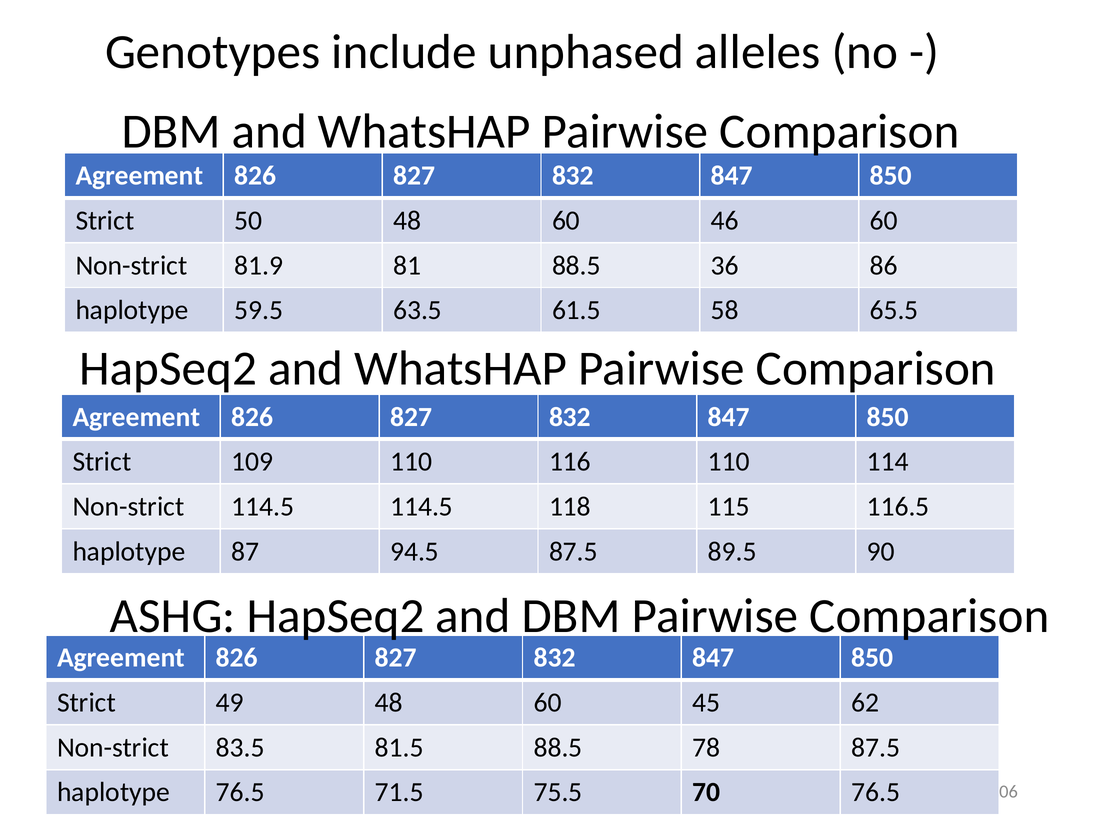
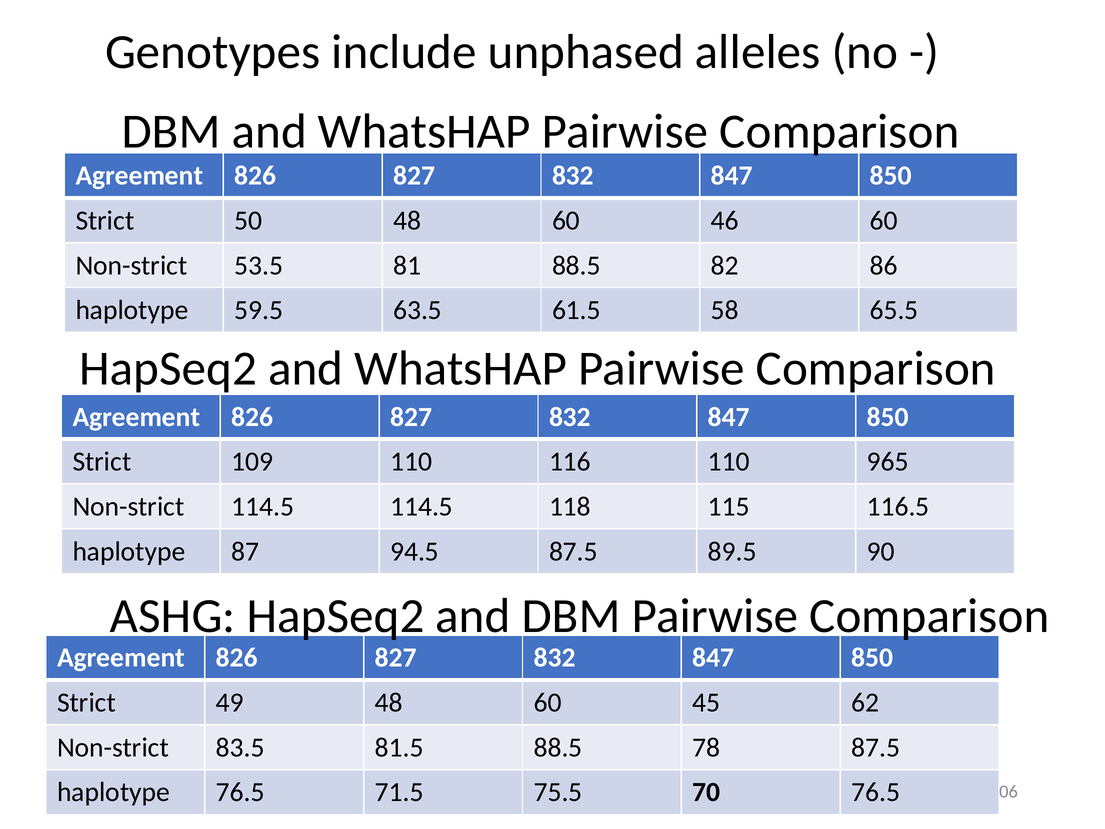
81.9: 81.9 -> 53.5 (259, 265)
36: 36 -> 82 (725, 265)
114: 114 -> 965 (888, 462)
